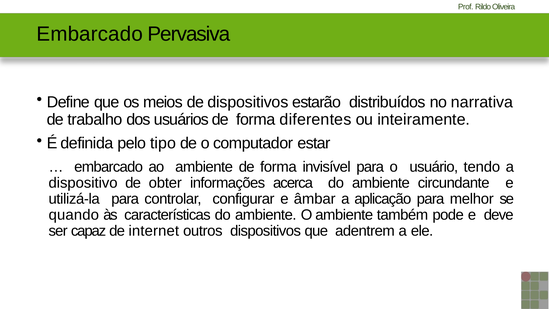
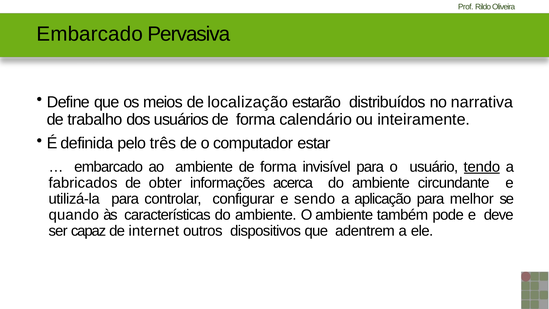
de dispositivos: dispositivos -> localização (248, 102)
diferentes: diferentes -> calendário (316, 119)
tipo: tipo -> três (163, 143)
tendo underline: none -> present (482, 167)
dispositivo: dispositivo -> fabricados (83, 183)
âmbar: âmbar -> sendo (315, 199)
